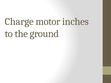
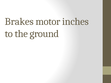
Charge: Charge -> Brakes (19, 22)
